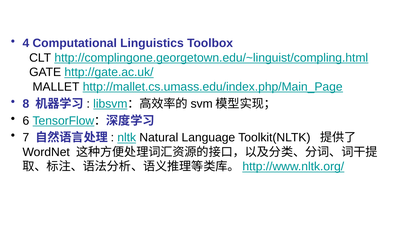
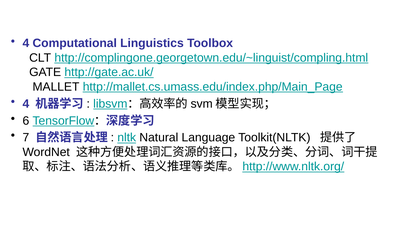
8: 8 -> 4 (26, 104)
